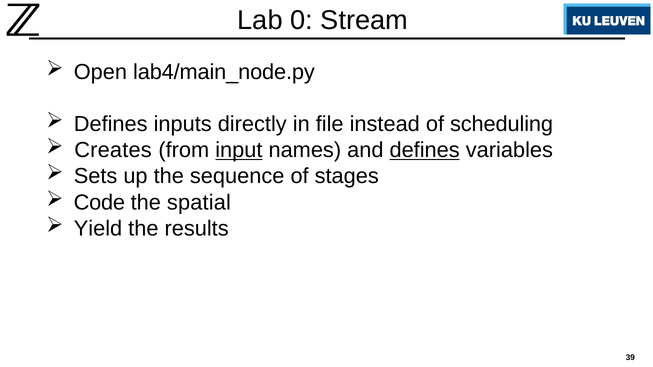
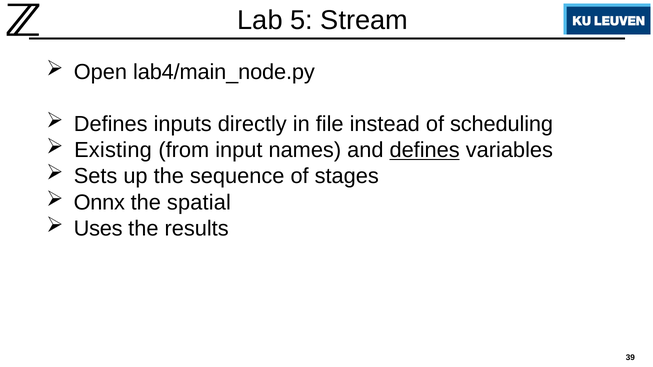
0: 0 -> 5 (302, 20)
Creates: Creates -> Existing (113, 150)
input underline: present -> none (239, 150)
Code: Code -> Onnx (99, 203)
Yield: Yield -> Uses (98, 229)
